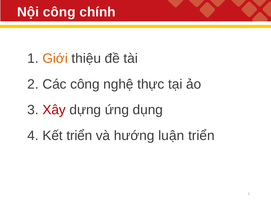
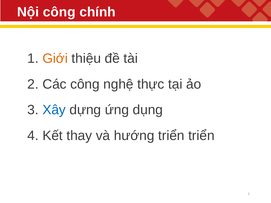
Xây colour: red -> blue (54, 110)
Kết triển: triển -> thay (79, 136)
hướng luận: luận -> triển (171, 136)
